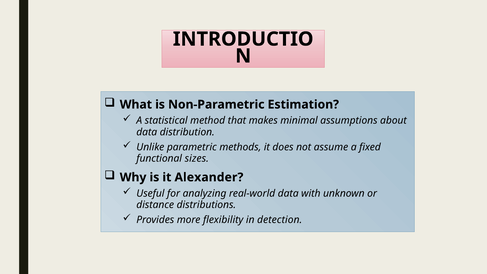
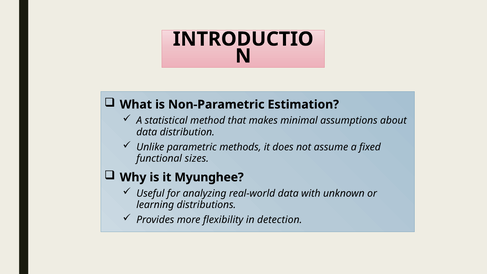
Alexander: Alexander -> Myunghee (209, 177)
distance: distance -> learning (155, 205)
